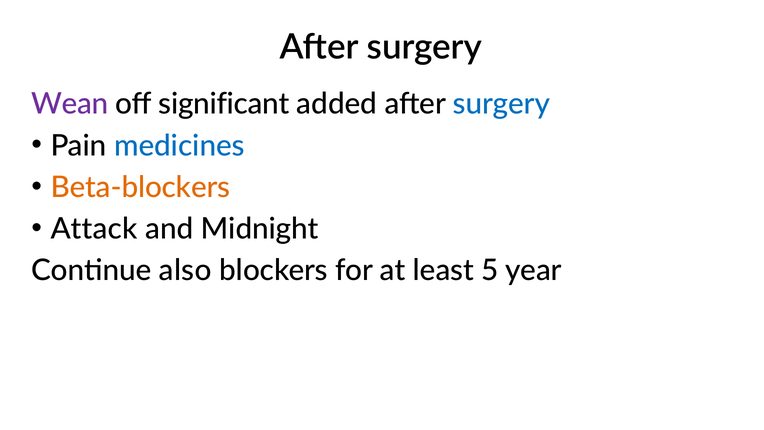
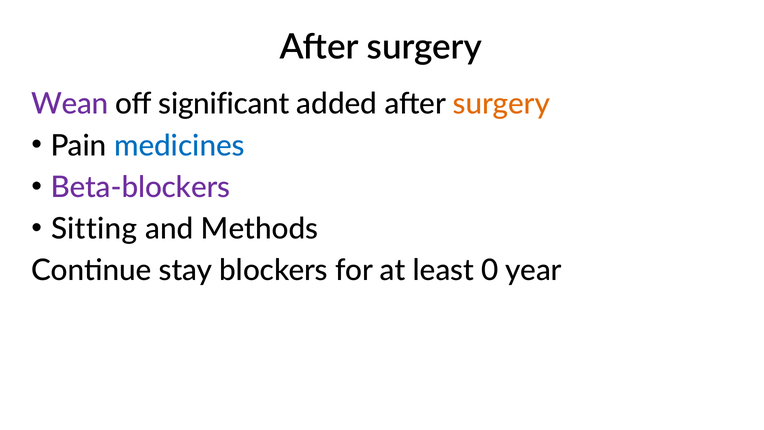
surgery colour: blue -> orange (501, 104)
Beta-blockers colour: orange -> purple (140, 187)
Attack: Attack -> Sitting (94, 229)
Midnight: Midnight -> Methods (260, 229)
also: also -> stay (185, 270)
5: 5 -> 0 (490, 270)
